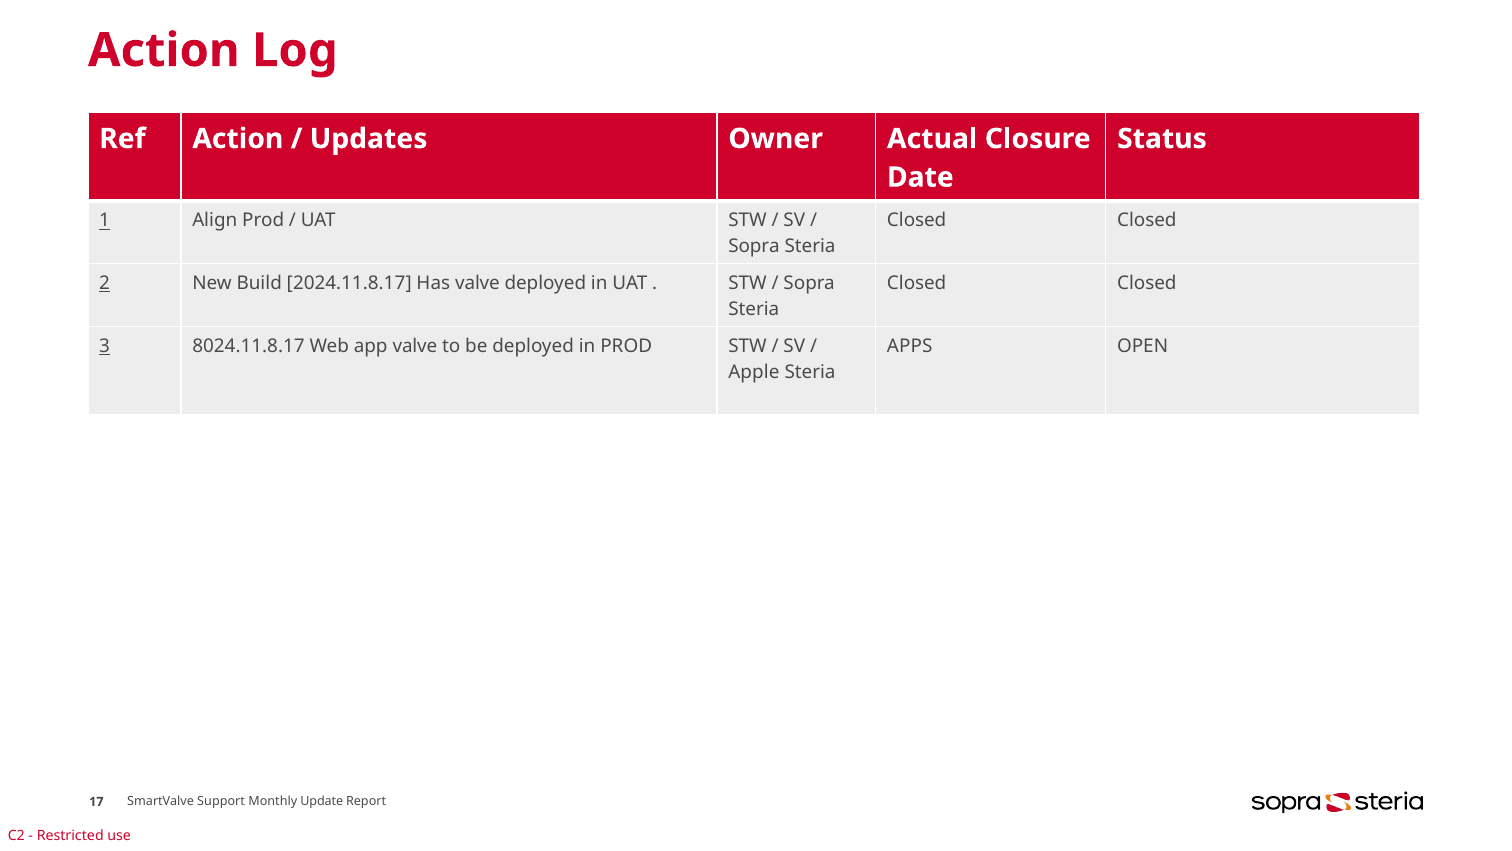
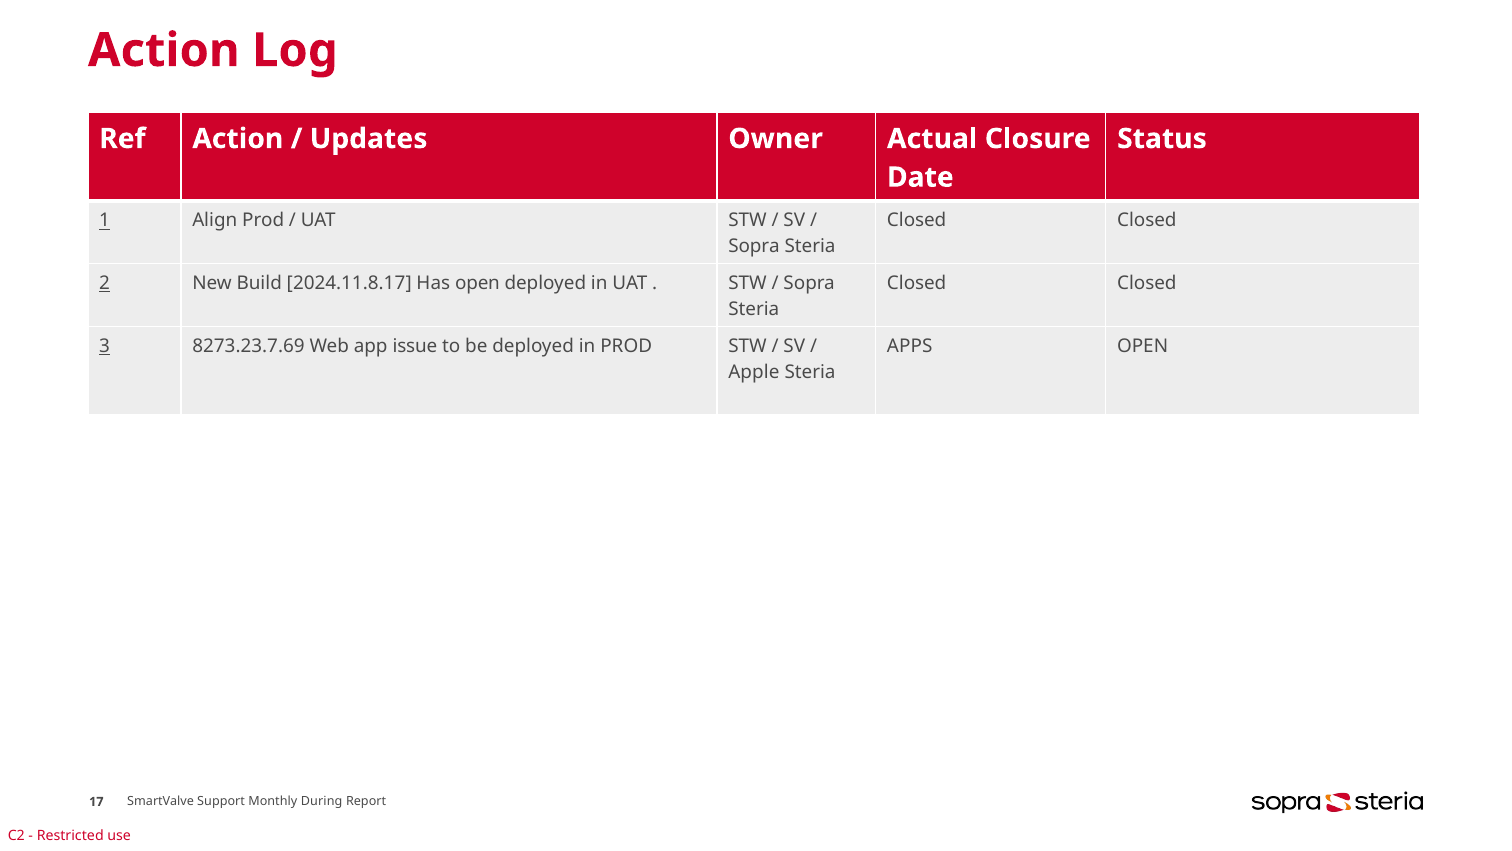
Has valve: valve -> open (477, 283)
8024.11.8.17: 8024.11.8.17 -> 8273.23.7.69 (249, 346)
app valve: valve -> issue (415, 346)
Update: Update -> During (322, 801)
